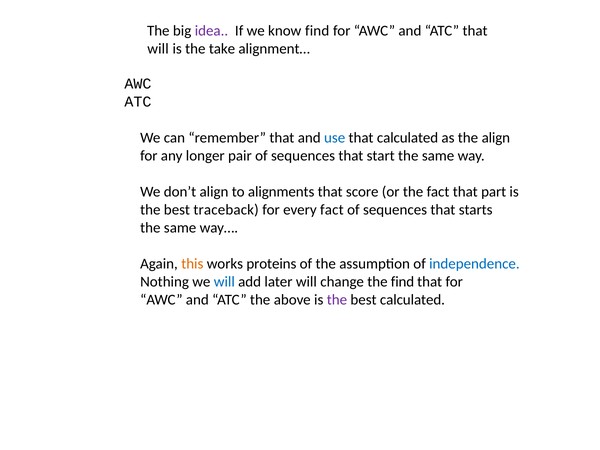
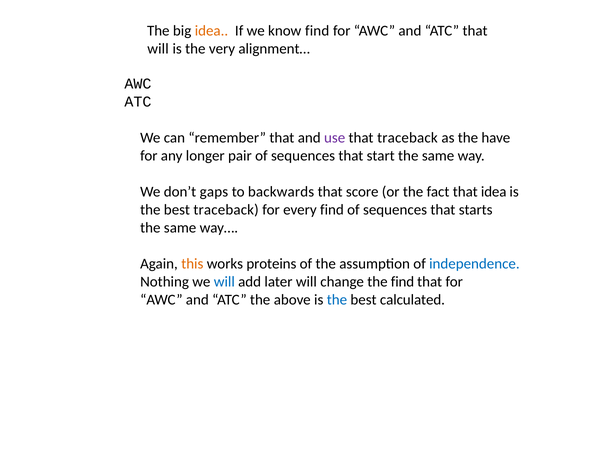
idea colour: purple -> orange (211, 31)
take: take -> very (222, 49)
use colour: blue -> purple (335, 138)
that calculated: calculated -> traceback (407, 138)
the align: align -> have (496, 138)
don’t align: align -> gaps (214, 192)
alignments: alignments -> backwards (281, 192)
that part: part -> idea (494, 192)
every fact: fact -> find (332, 210)
the colour: purple -> blue (337, 300)
